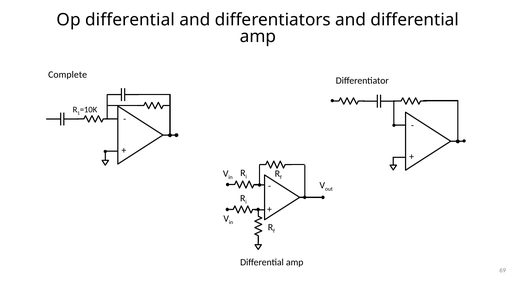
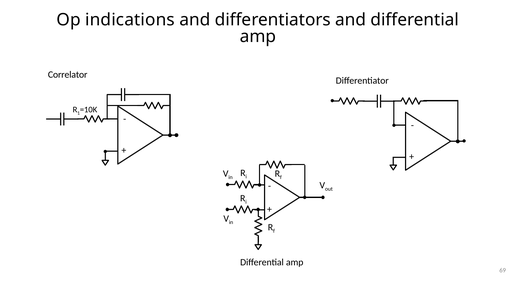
Op differential: differential -> indications (130, 20)
Complete: Complete -> Correlator (68, 75)
